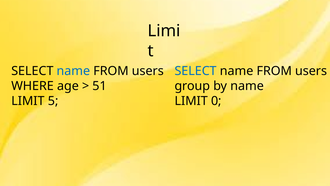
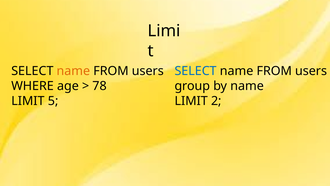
name colour: blue -> orange (73, 71)
51: 51 -> 78 (100, 86)
0: 0 -> 2 (216, 101)
